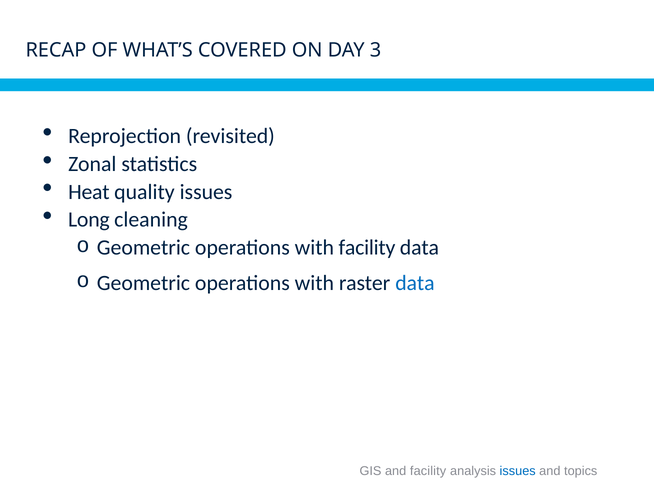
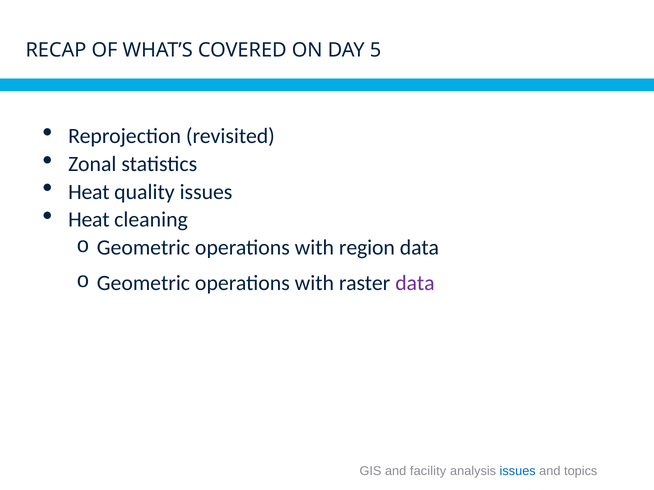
3: 3 -> 5 (376, 50)
Long: Long -> Heat (89, 220)
with facility: facility -> region (367, 248)
data colour: blue -> purple (415, 283)
